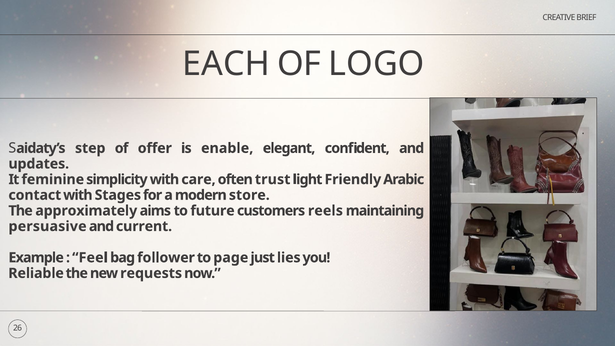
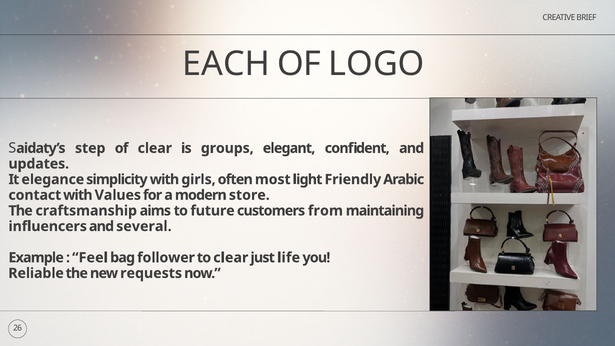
of offer: offer -> clear (155, 148)
enable: enable -> groups (227, 148)
feminine: feminine -> elegance (53, 179)
care: care -> girls (198, 179)
trust: trust -> most (273, 179)
Stages: Stages -> Values (118, 195)
approximately: approximately -> craftsmanship (86, 211)
reels: reels -> from (325, 211)
persuasive: persuasive -> influencers (48, 226)
current: current -> several (144, 226)
to page: page -> clear (231, 258)
lies: lies -> life (289, 258)
